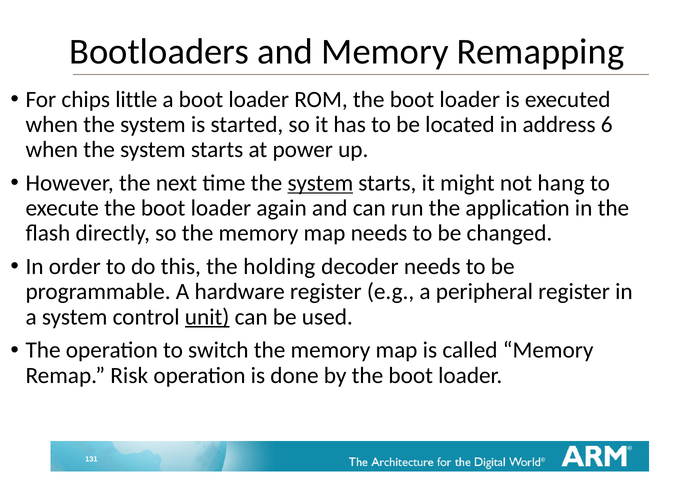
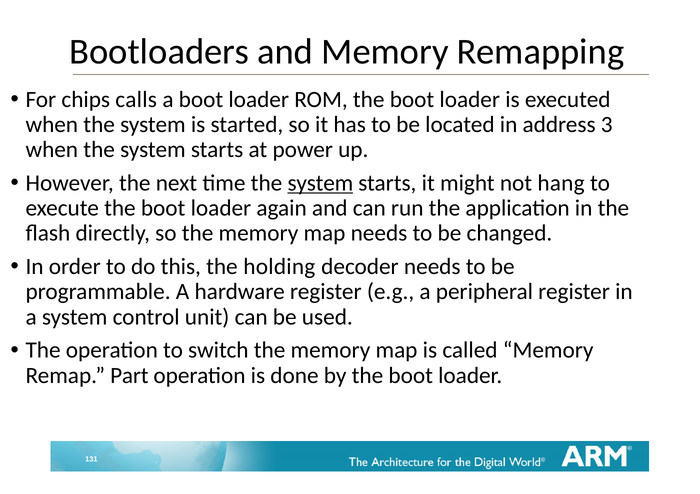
little: little -> calls (136, 99)
6: 6 -> 3 (607, 125)
unit underline: present -> none (207, 317)
Risk: Risk -> Part (129, 376)
